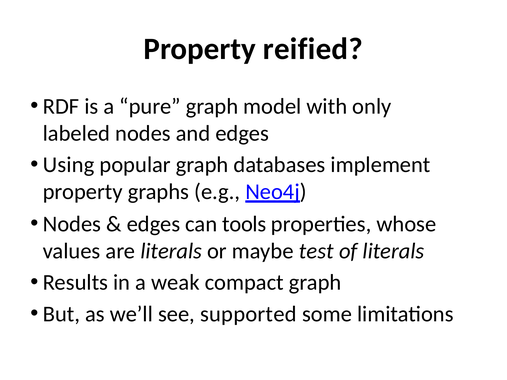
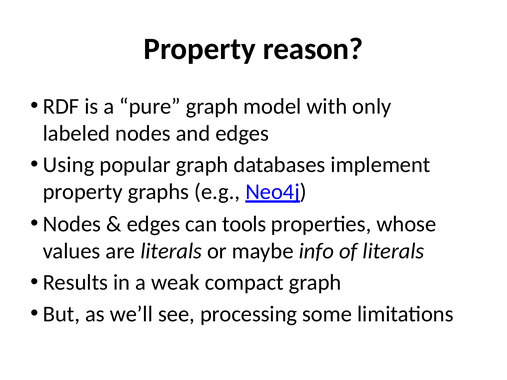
reified: reified -> reason (313, 49)
test: test -> info (316, 251)
supported: supported -> processing (249, 314)
